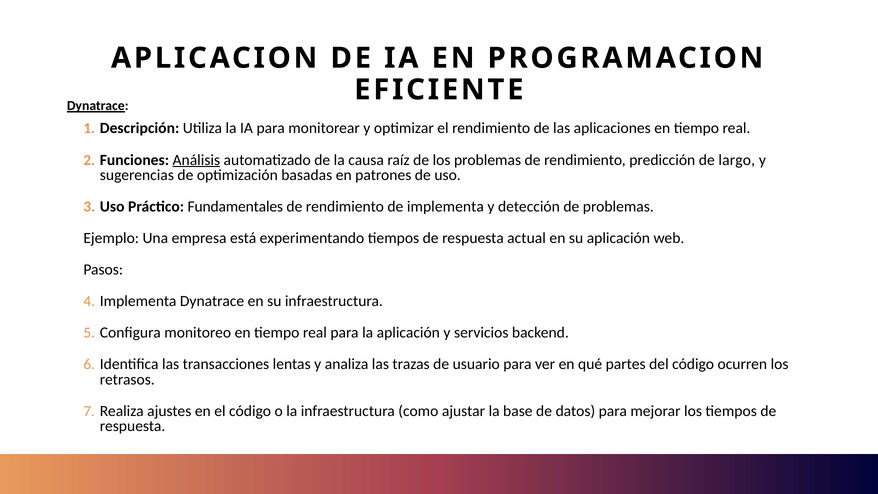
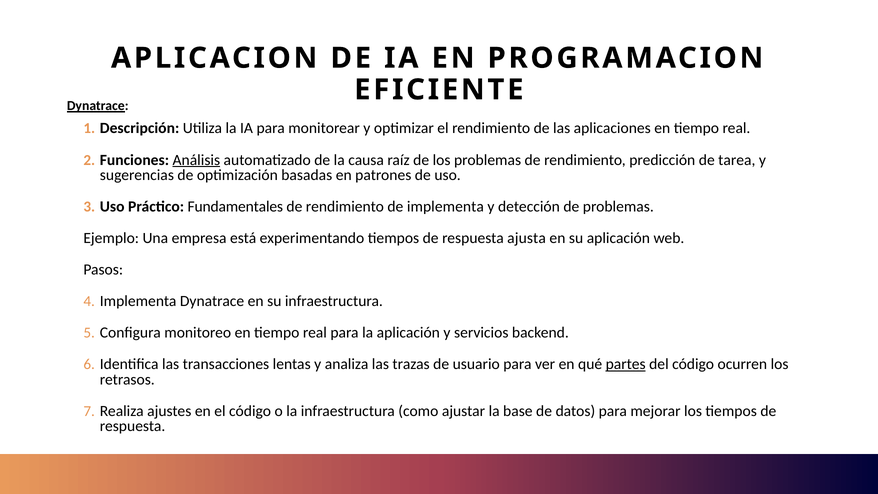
largo: largo -> tarea (737, 160)
actual: actual -> ajusta (527, 238)
partes underline: none -> present (626, 364)
